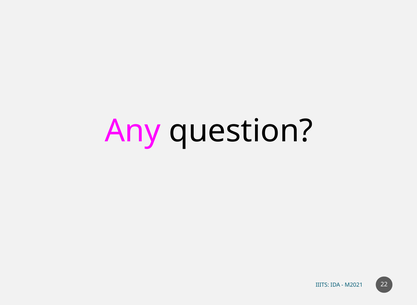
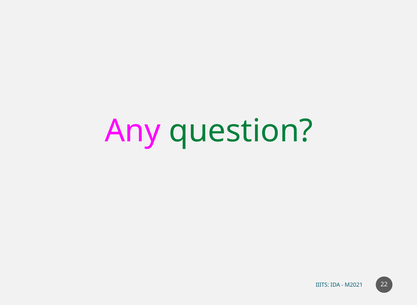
question colour: black -> green (241, 131)
